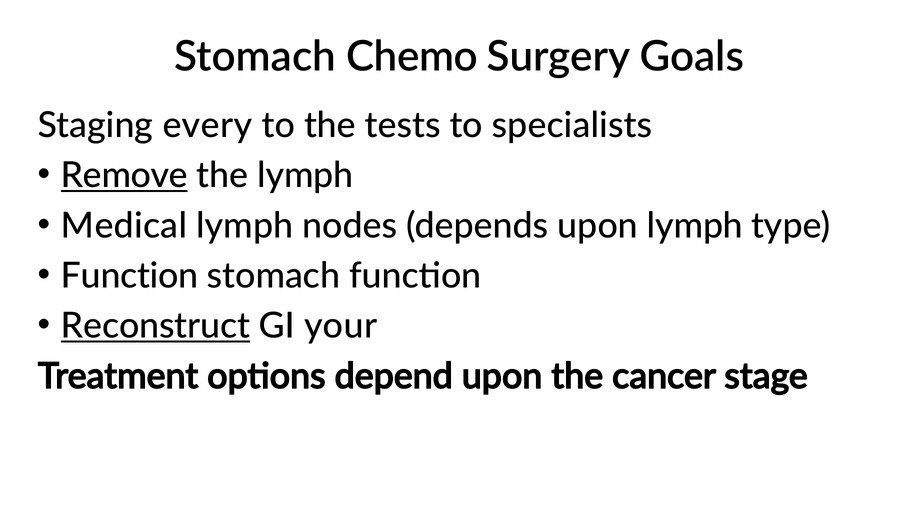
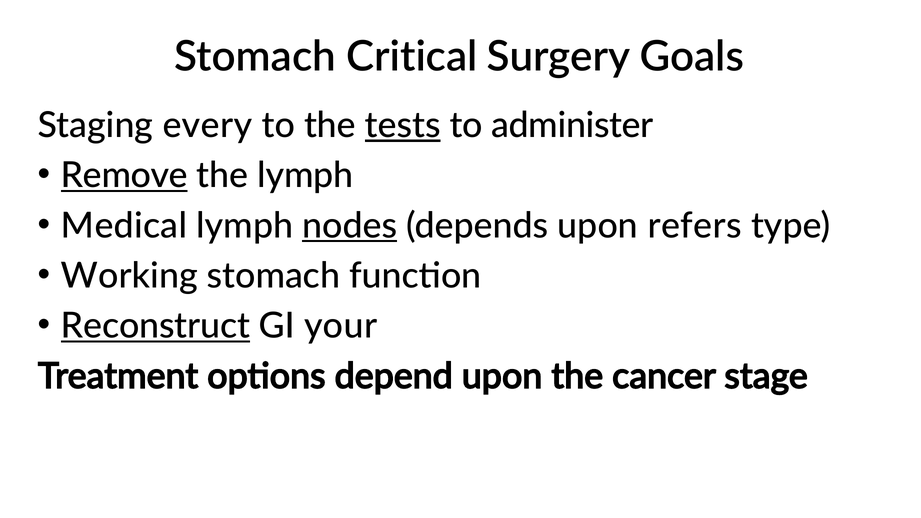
Chemo: Chemo -> Critical (412, 57)
tests underline: none -> present (403, 125)
specialists: specialists -> administer (572, 125)
nodes underline: none -> present (350, 226)
upon lymph: lymph -> refers (695, 226)
Function: Function -> Working (129, 276)
